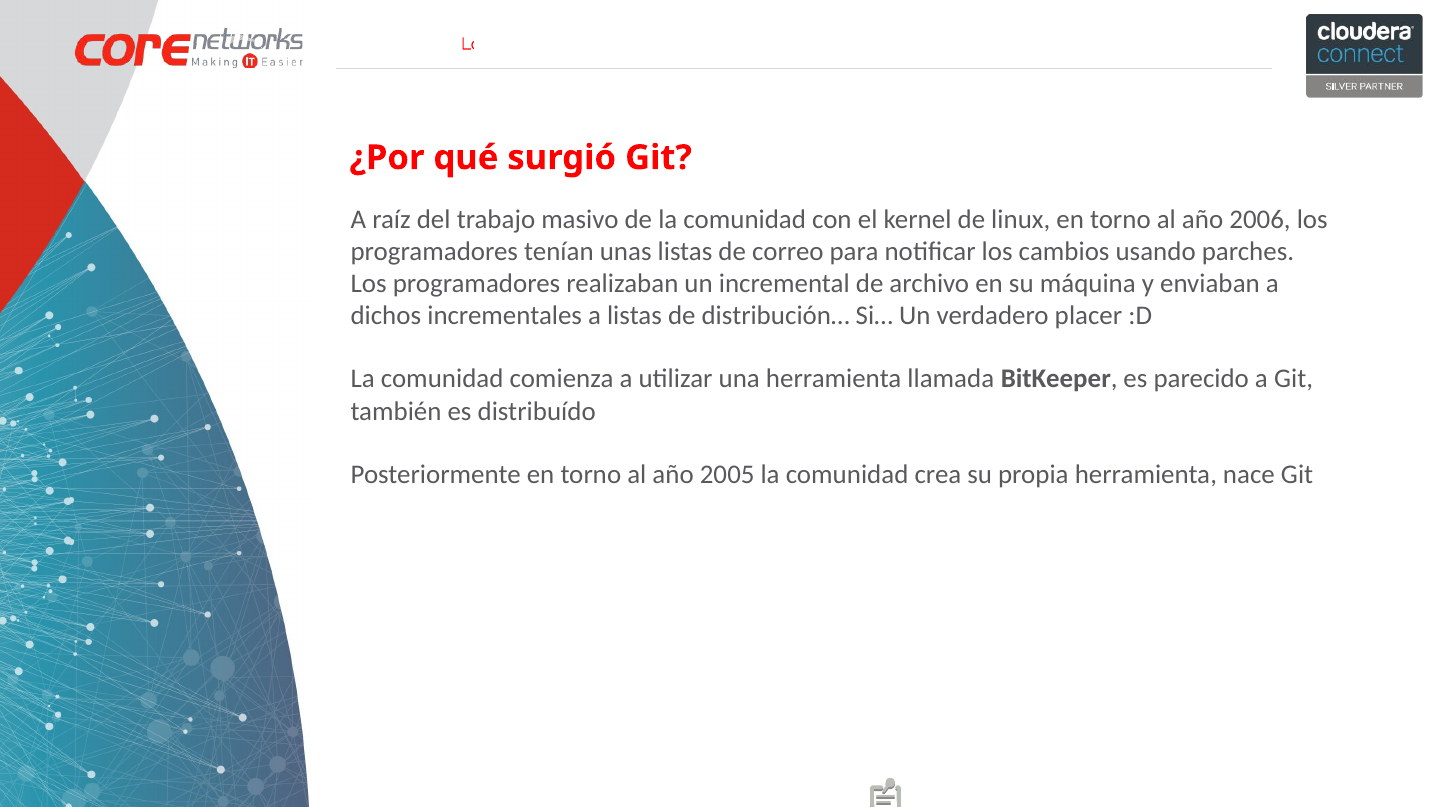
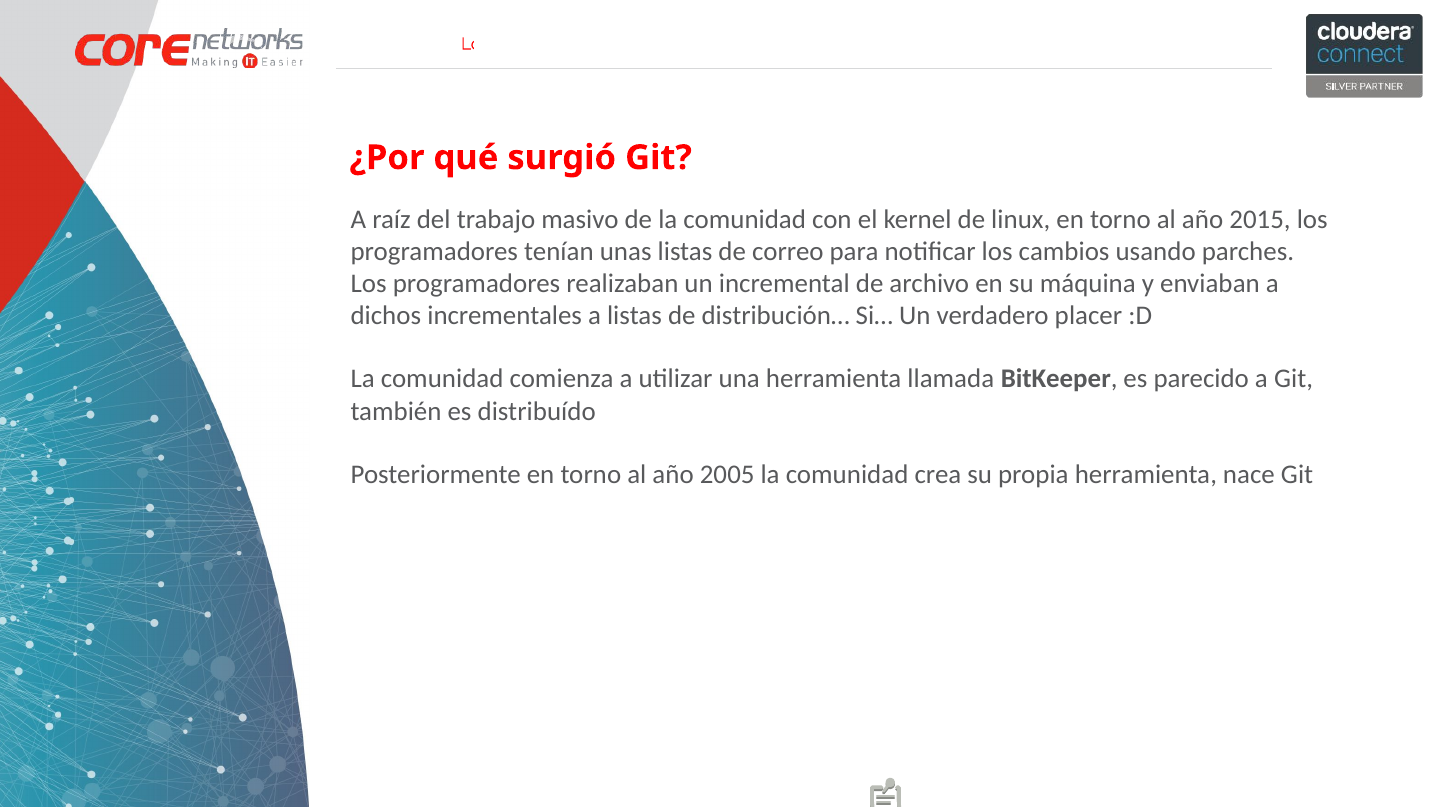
2006: 2006 -> 2015 (1260, 219)
